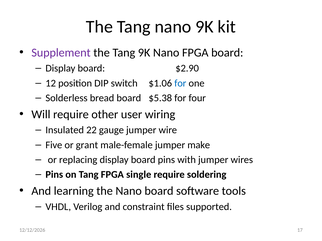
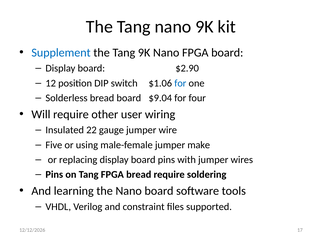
Supplement colour: purple -> blue (61, 53)
$5.38: $5.38 -> $9.04 (160, 98)
grant: grant -> using (87, 145)
FPGA single: single -> bread (139, 175)
